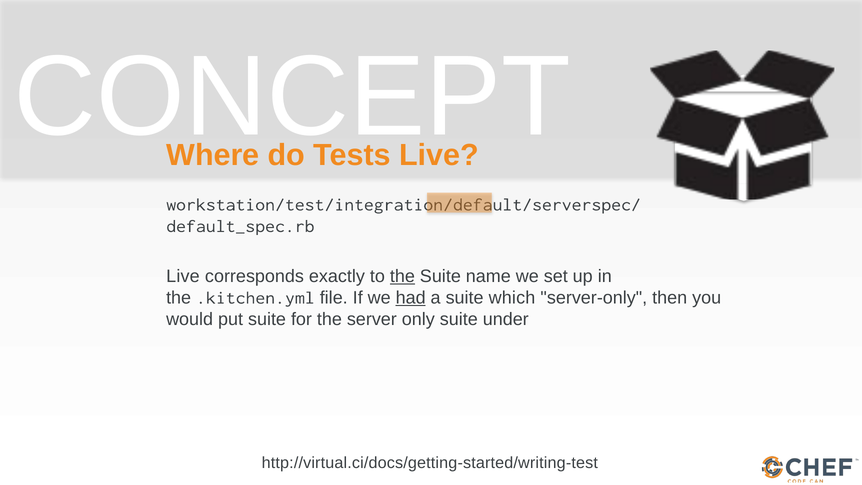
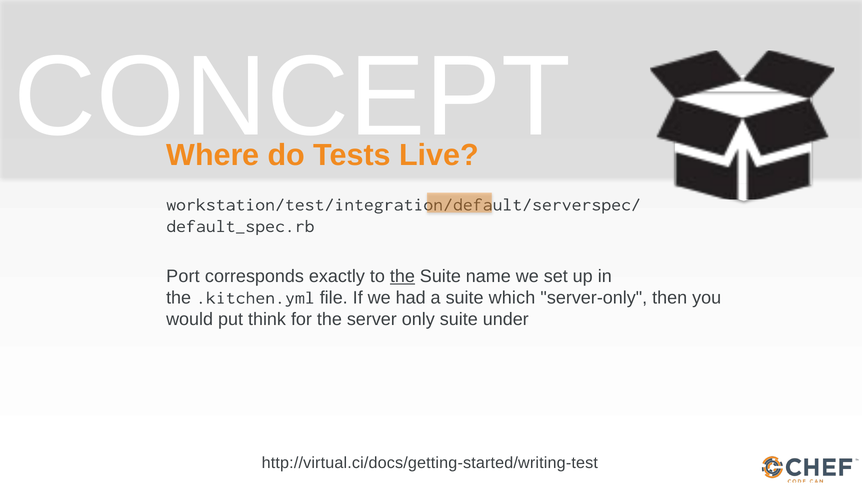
Live: Live -> Port (183, 276)
had underline: present -> none (411, 298)
put suite: suite -> think (267, 319)
